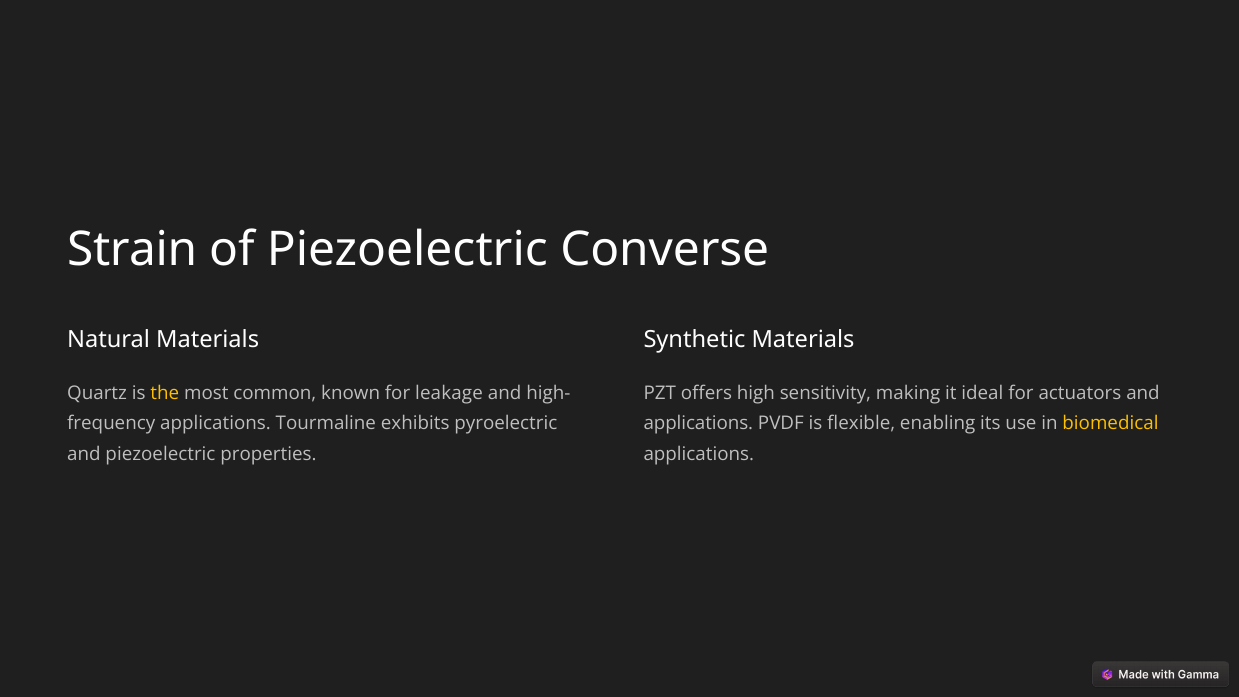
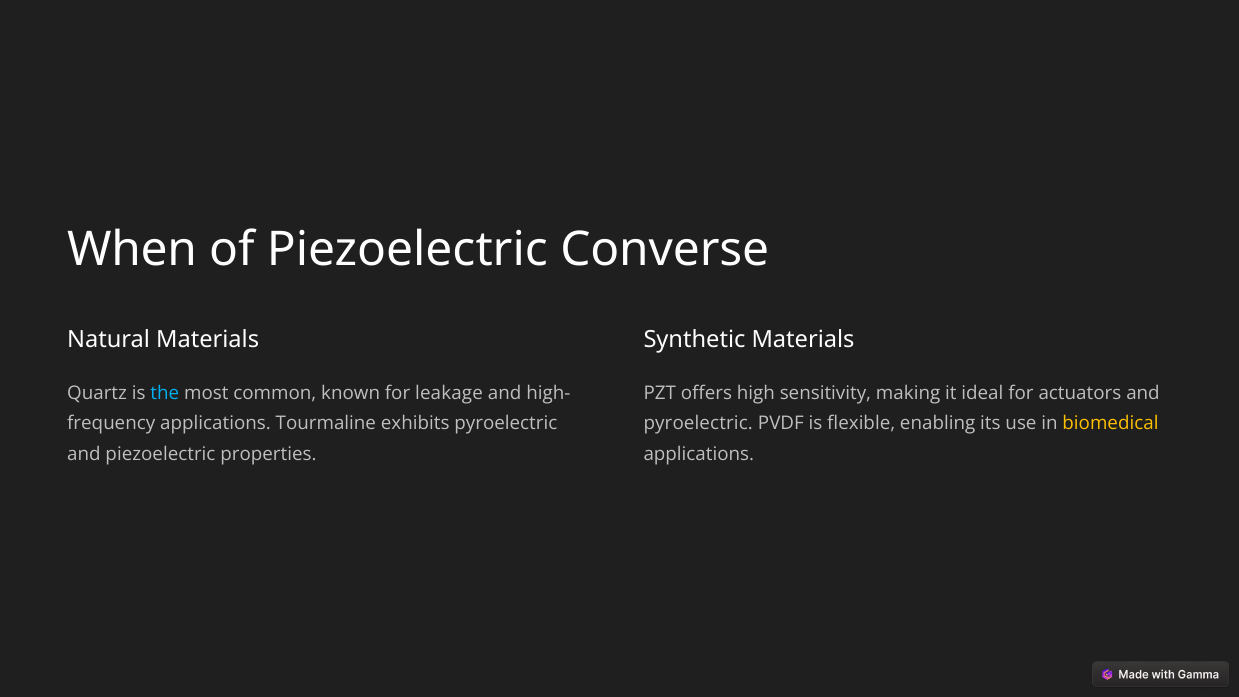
Strain: Strain -> When (132, 249)
the colour: yellow -> light blue (165, 393)
applications: applications -> pyroelectric (698, 424)
